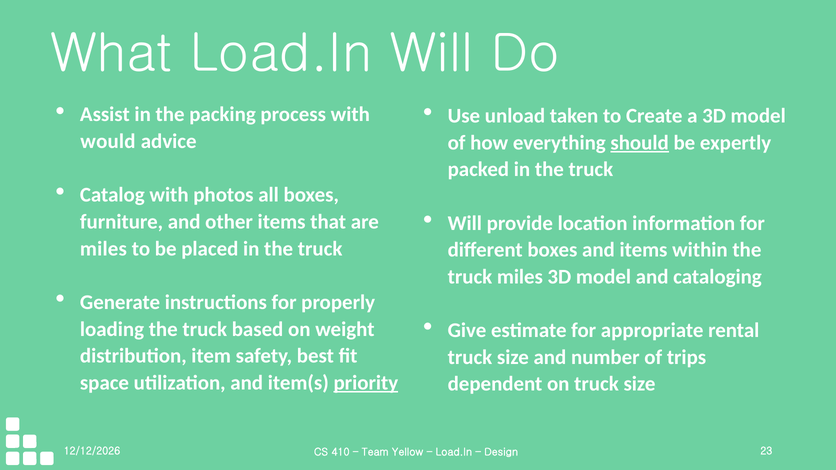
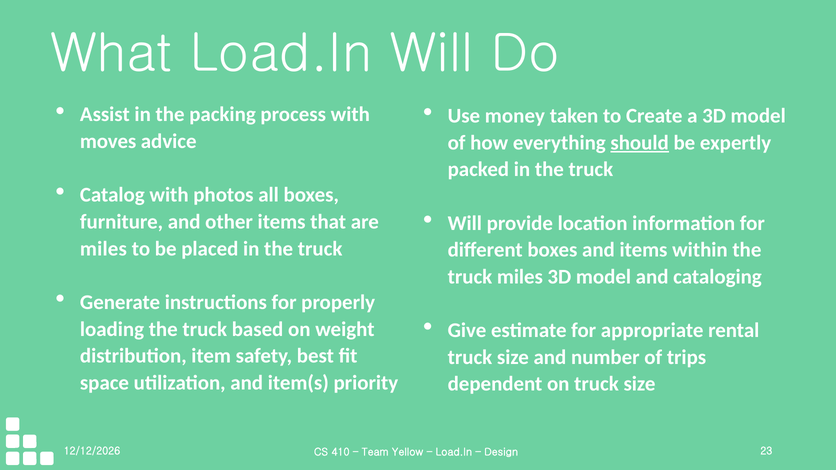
unload: unload -> money (515, 116)
would: would -> moves (108, 141)
priority underline: present -> none (366, 383)
